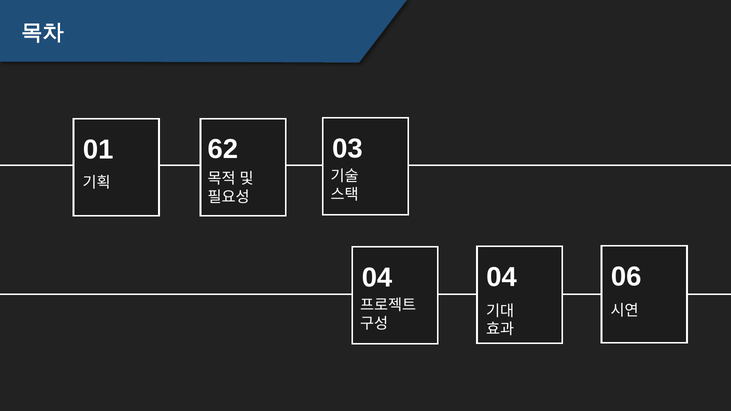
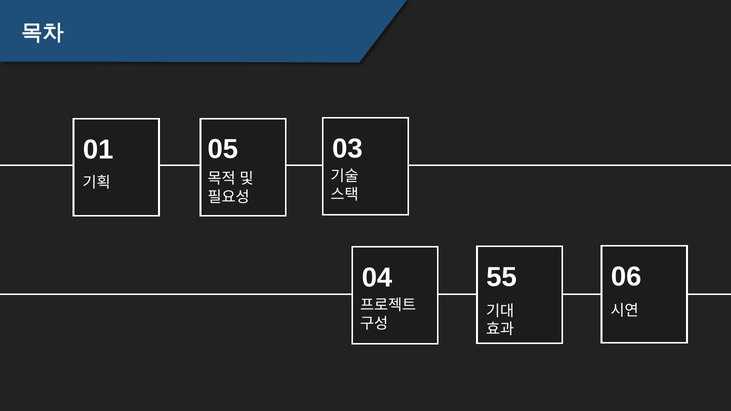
62: 62 -> 05 (223, 149)
04 04: 04 -> 55 (502, 277)
